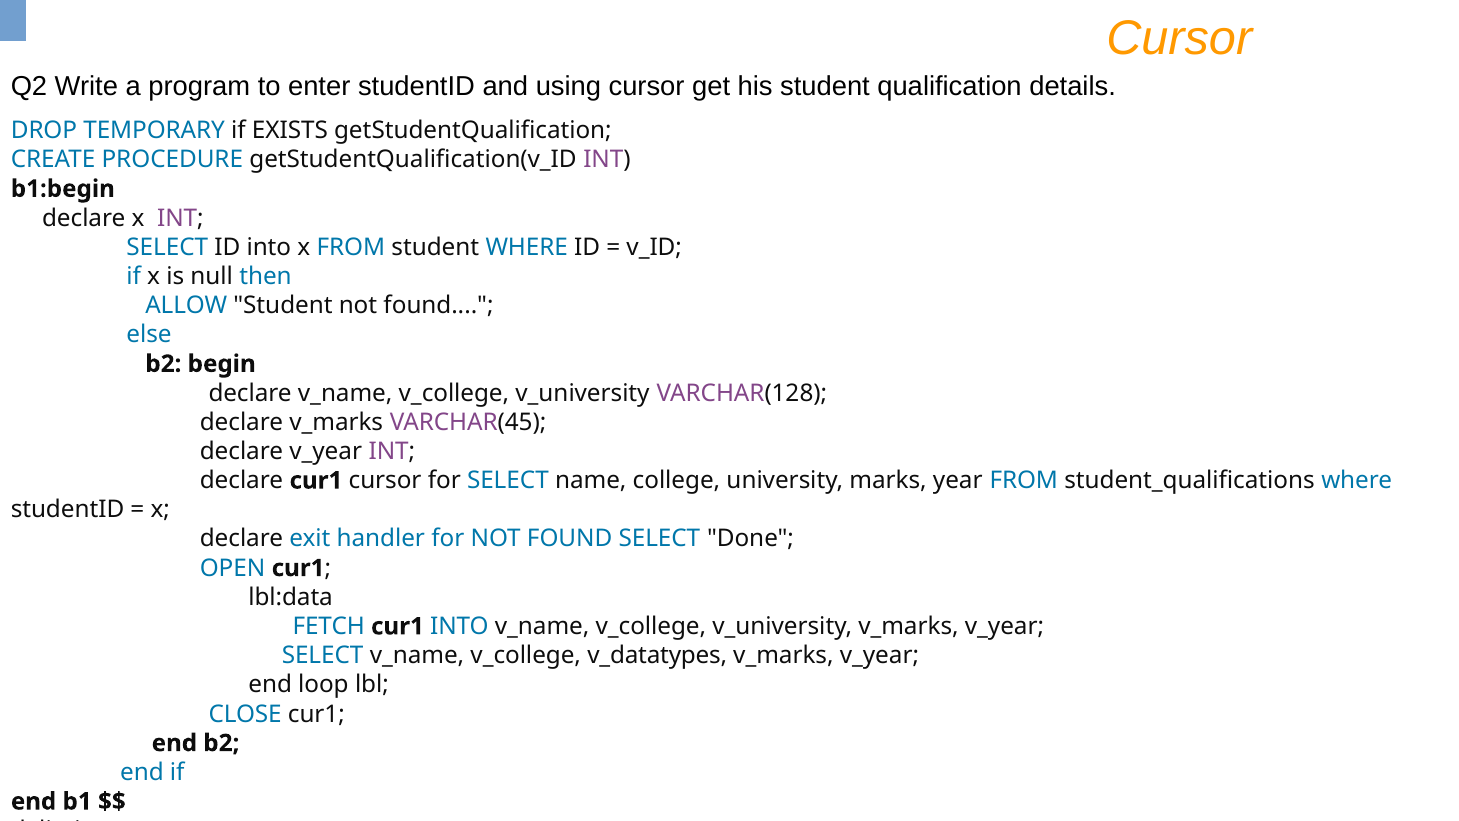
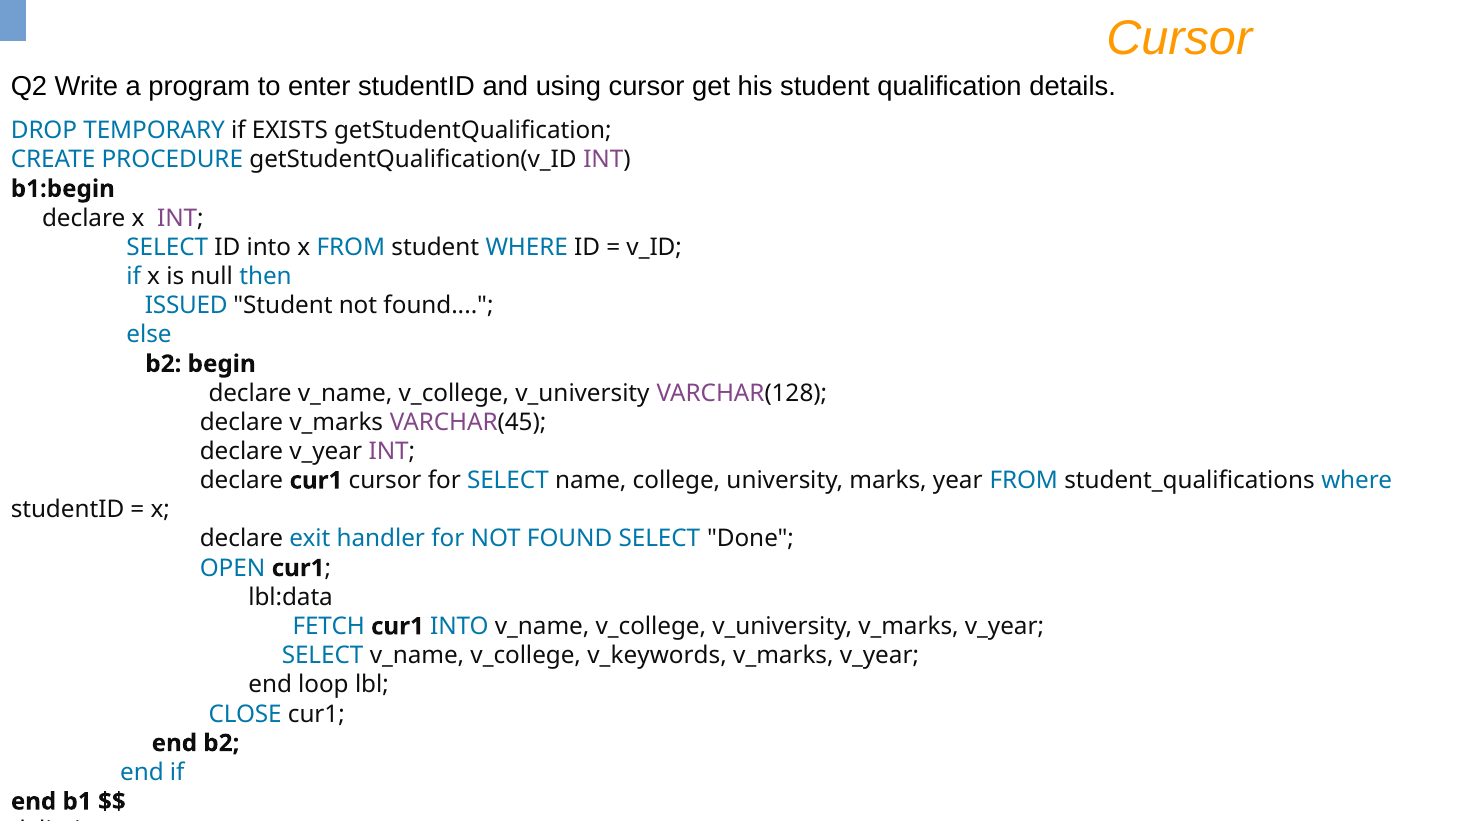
ALLOW: ALLOW -> ISSUED (186, 305)
v_datatypes: v_datatypes -> v_keywords (657, 655)
